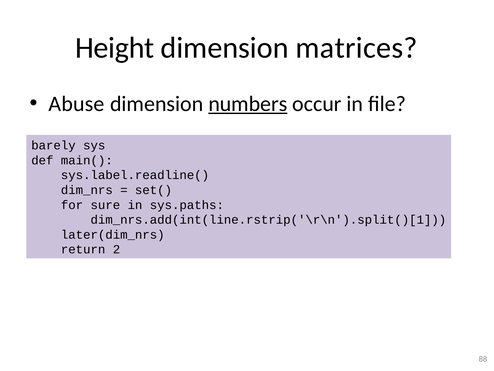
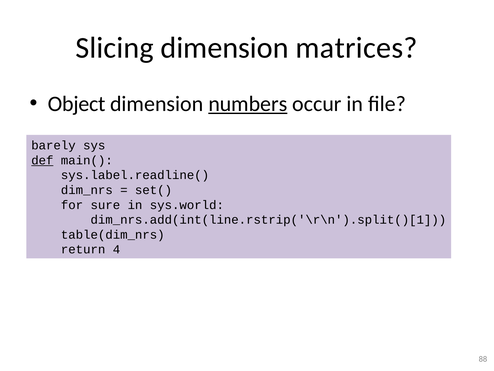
Height: Height -> Slicing (115, 48)
Abuse: Abuse -> Object (77, 104)
def underline: none -> present (42, 160)
sys.paths: sys.paths -> sys.world (187, 205)
later(dim_nrs: later(dim_nrs -> table(dim_nrs (113, 234)
2: 2 -> 4 (116, 249)
